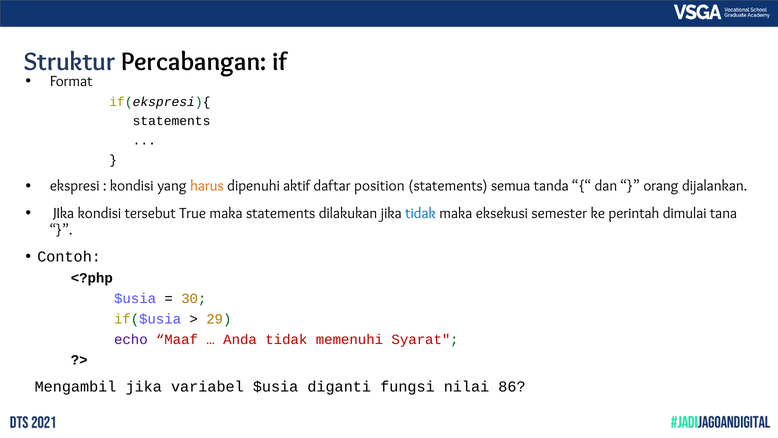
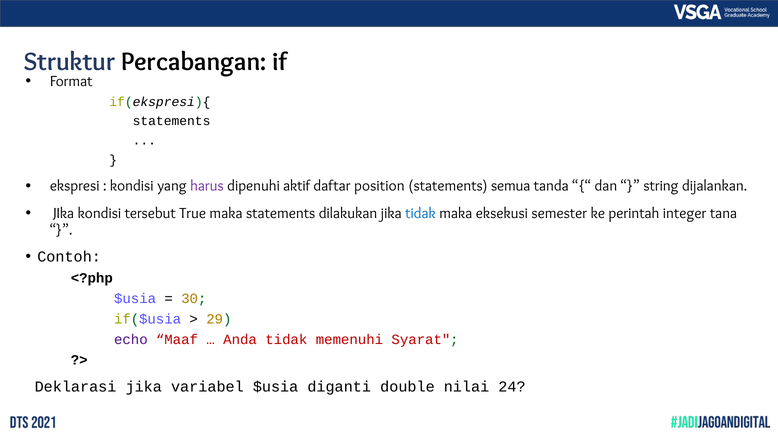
harus colour: orange -> purple (207, 186)
orang: orang -> string (661, 186)
dimulai: dimulai -> integer (685, 213)
Mengambil: Mengambil -> Deklarasi (76, 387)
fungsi: fungsi -> double (407, 387)
86: 86 -> 24 (512, 387)
